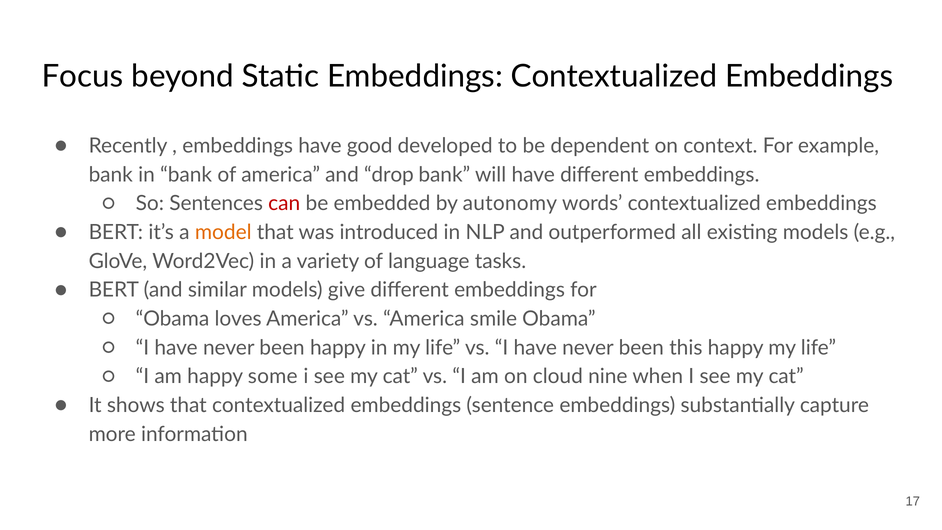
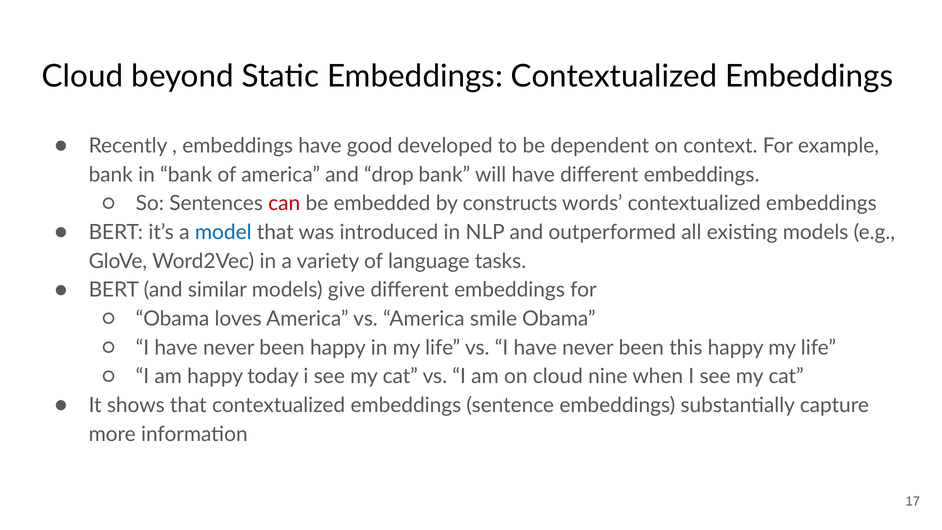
Focus: Focus -> Cloud (82, 76)
autonomy: autonomy -> constructs (510, 203)
model colour: orange -> blue (223, 232)
some: some -> today (273, 376)
